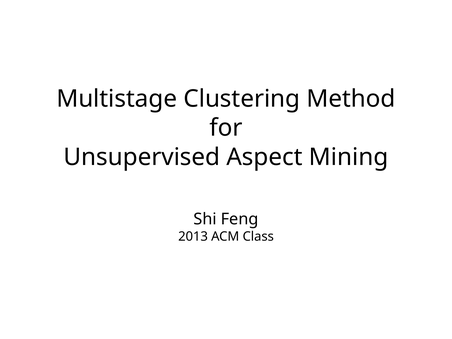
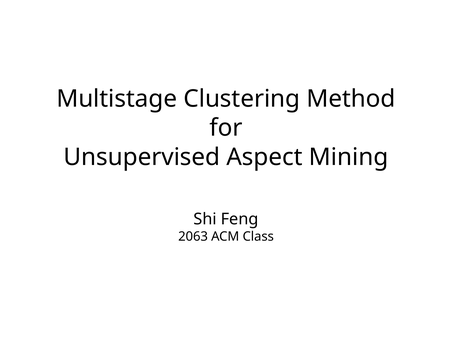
2013: 2013 -> 2063 (193, 237)
